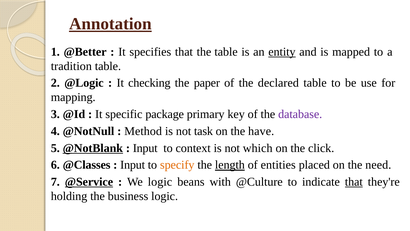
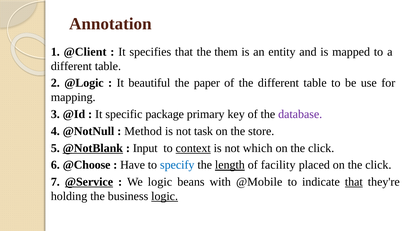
Annotation underline: present -> none (110, 24)
@Better: @Better -> @Client (85, 52)
the table: table -> them (226, 52)
entity underline: present -> none (282, 52)
tradition: tradition -> different (71, 66)
checking: checking -> beautiful (149, 83)
the declared: declared -> different (278, 83)
have: have -> store (261, 131)
context underline: none -> present (193, 148)
@Classes: @Classes -> @Choose (87, 165)
Input: Input -> Have (133, 165)
specify colour: orange -> blue (177, 165)
entities: entities -> facility (278, 165)
placed on the need: need -> click (378, 165)
@Culture: @Culture -> @Mobile (259, 182)
logic underline: none -> present (165, 196)
